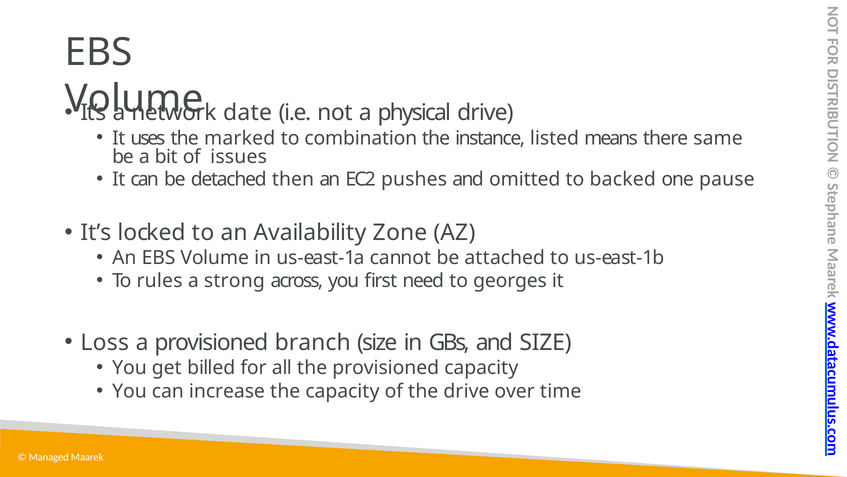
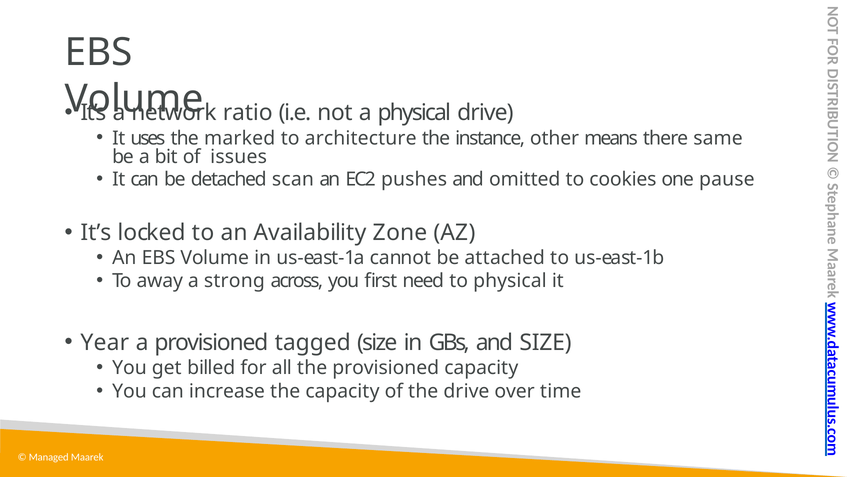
date: date -> ratio (248, 113)
combination: combination -> architecture (361, 138)
listed: listed -> other (555, 138)
then: then -> scan (293, 179)
backed: backed -> cookies (623, 179)
rules: rules -> away (160, 281)
to georges: georges -> physical (510, 281)
Loss: Loss -> Year (105, 342)
branch: branch -> tagged (313, 342)
